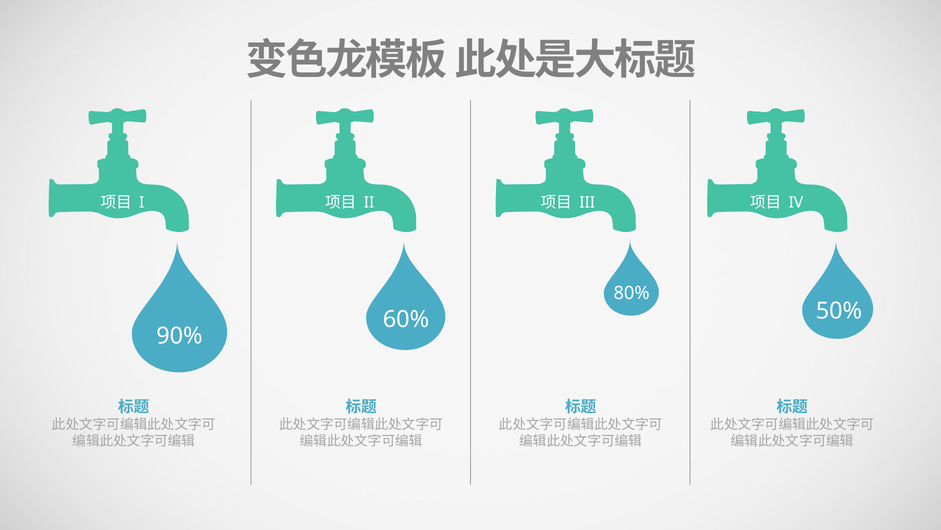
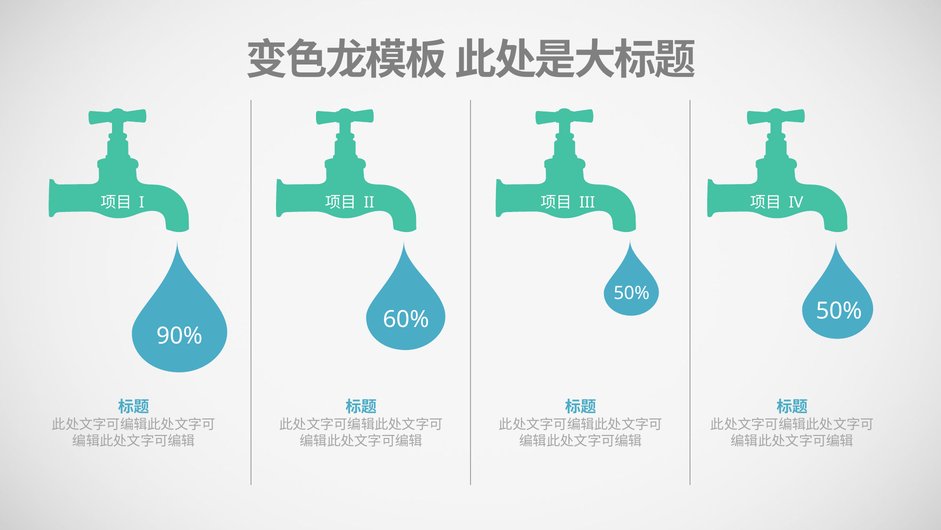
80%: 80% -> 50% (632, 293)
